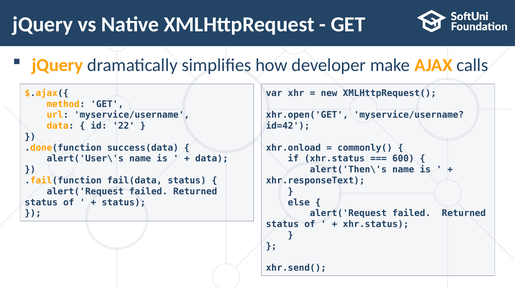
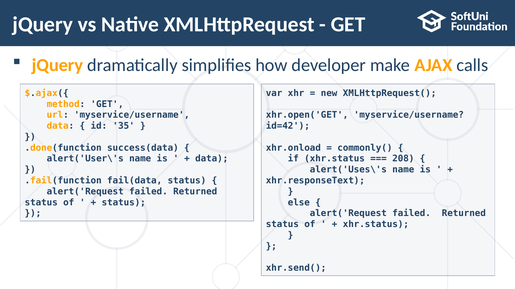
22: 22 -> 35 (124, 126)
600: 600 -> 208 (403, 159)
alert('Then\'s: alert('Then\'s -> alert('Uses\'s (348, 170)
